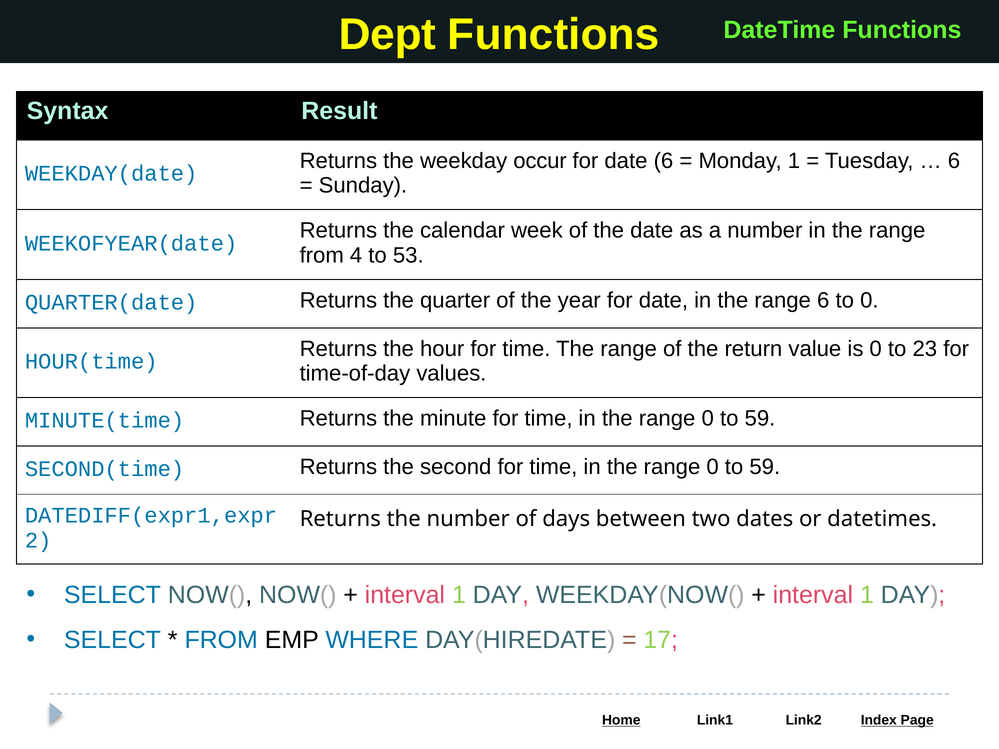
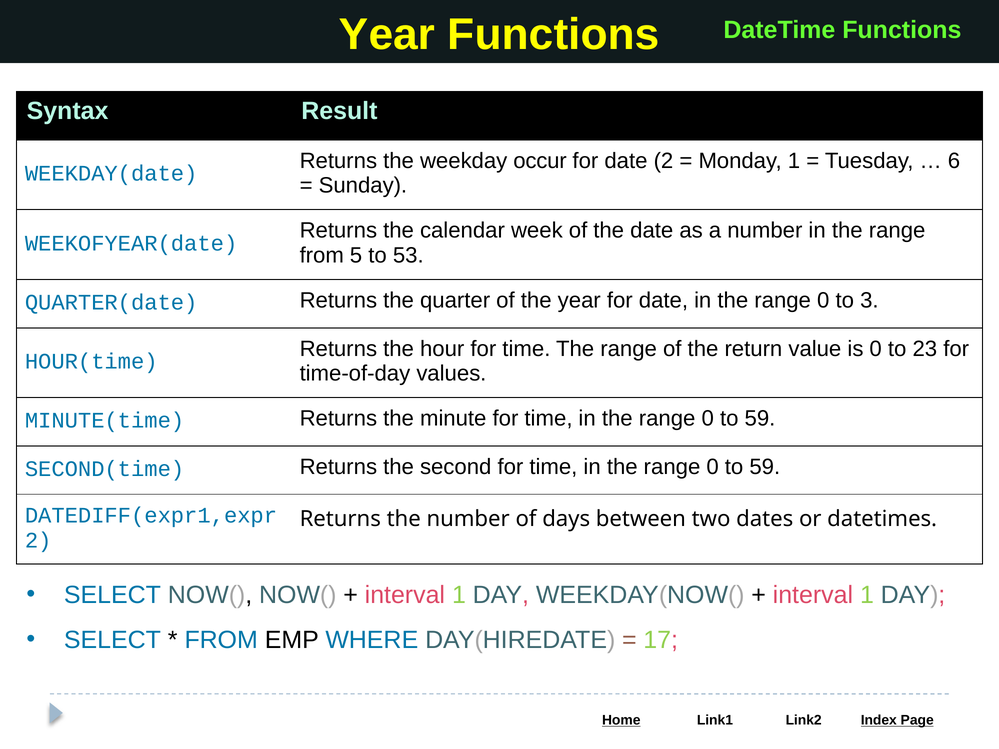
Dept: Dept -> Year (387, 35)
date 6: 6 -> 2 (663, 161)
4: 4 -> 5 (356, 255)
6: 6 -> 0 (823, 301)
to 0: 0 -> 3 (869, 301)
